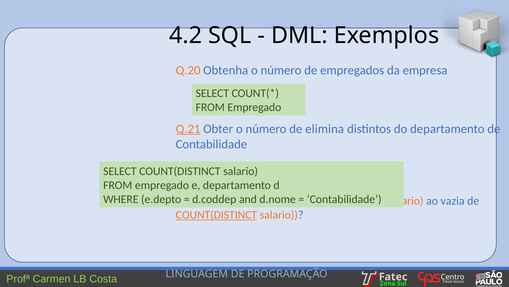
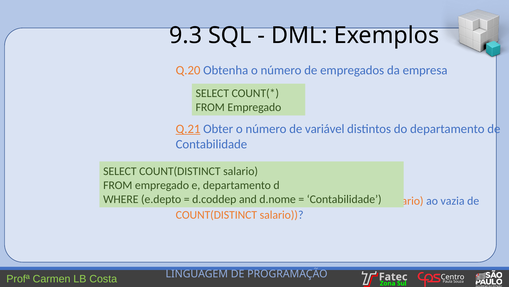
4.2: 4.2 -> 9.3 (186, 35)
elimina: elimina -> variável (325, 129)
COUNT(DISTINCT underline: present -> none (216, 214)
